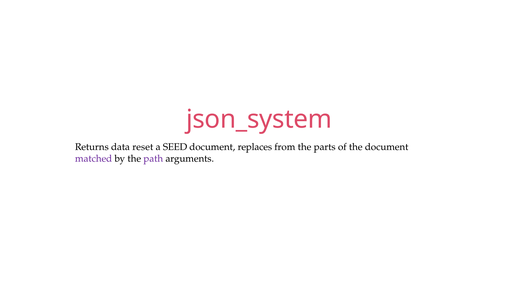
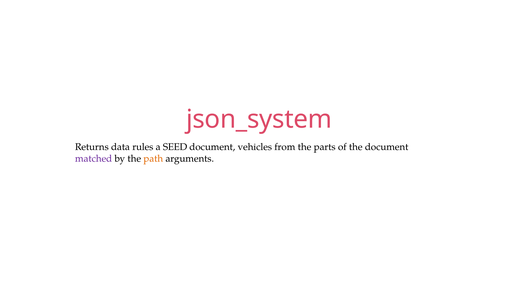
reset: reset -> rules (143, 147)
replaces: replaces -> vehicles (255, 147)
path colour: purple -> orange (153, 159)
